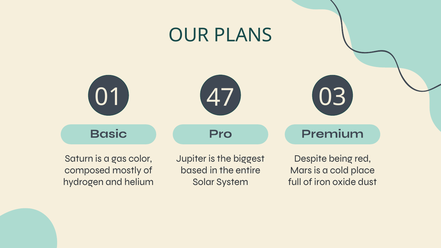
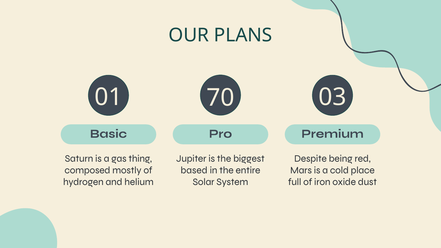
47: 47 -> 70 (221, 98)
color: color -> thing (140, 159)
